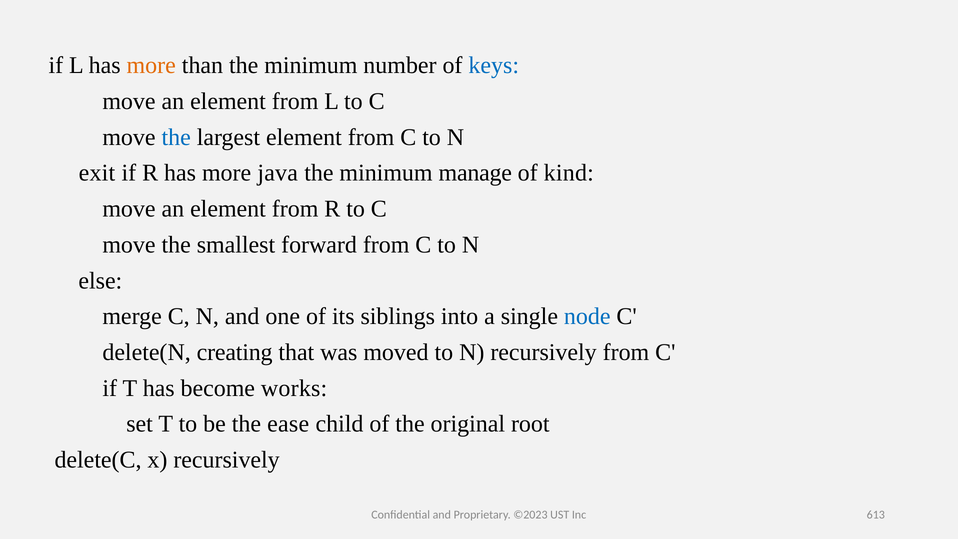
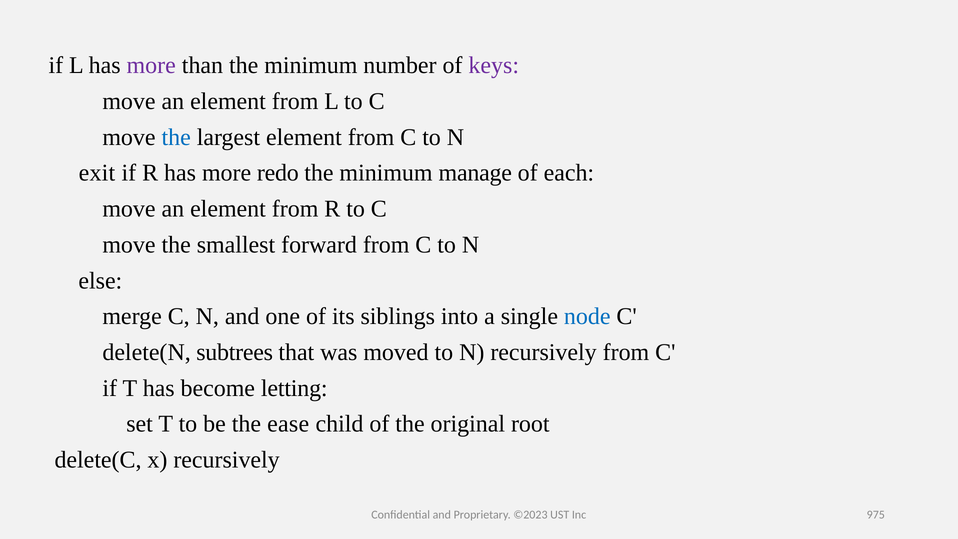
more colour: orange -> purple (151, 66)
keys colour: blue -> purple (494, 66)
java: java -> redo (278, 173)
kind: kind -> each (569, 173)
creating: creating -> subtrees (235, 352)
works: works -> letting (294, 388)
613: 613 -> 975 (876, 514)
